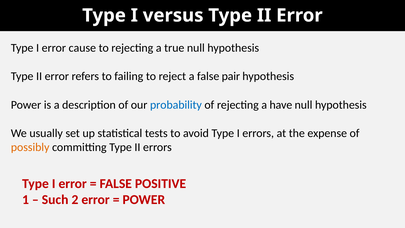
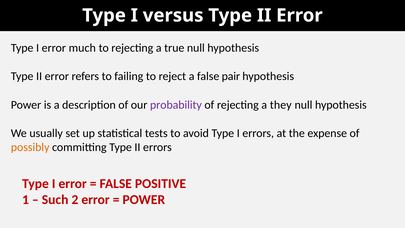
cause: cause -> much (82, 48)
probability colour: blue -> purple (176, 105)
have: have -> they (281, 105)
